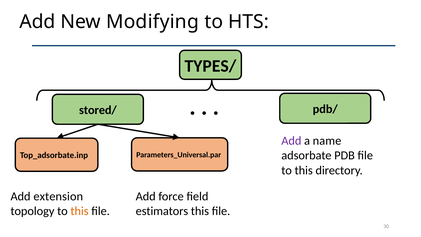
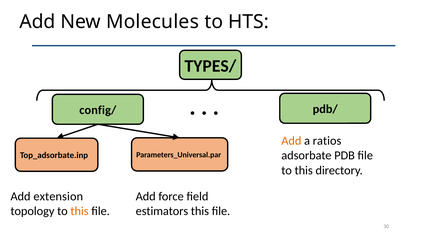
Modifying: Modifying -> Molecules (153, 22)
stored/: stored/ -> config/ (98, 110)
Add colour: purple -> orange (291, 141)
name: name -> ratios (327, 141)
